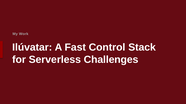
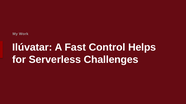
Stack: Stack -> Helps (142, 47)
